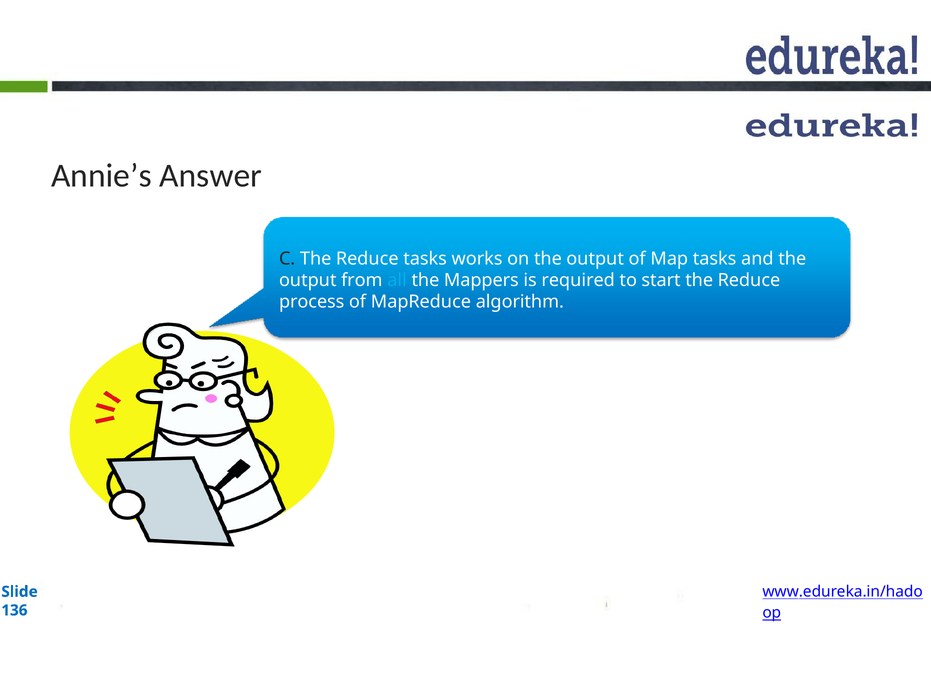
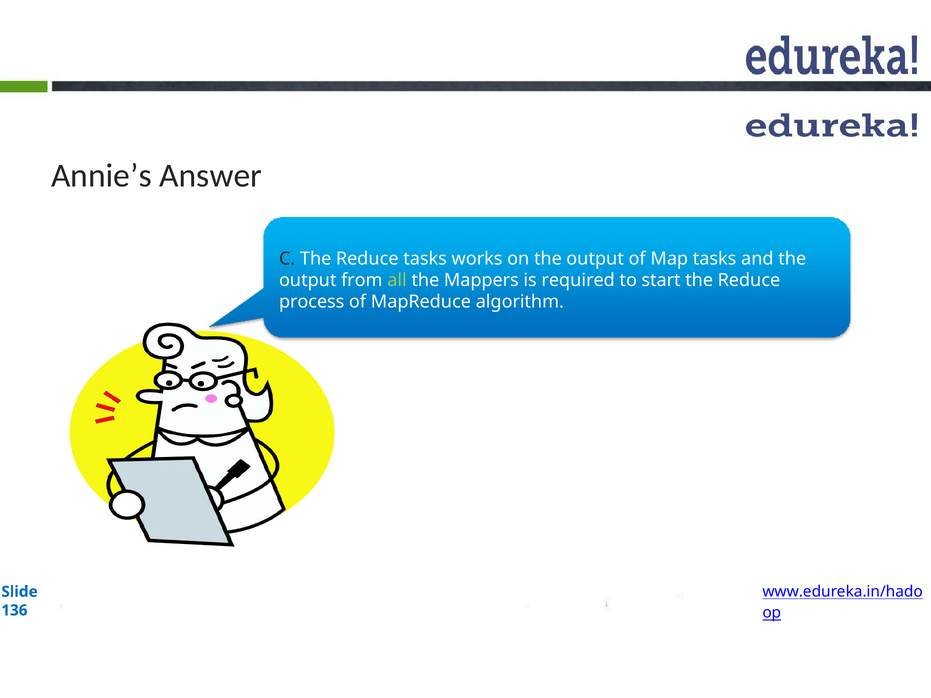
all colour: light blue -> light green (397, 280)
